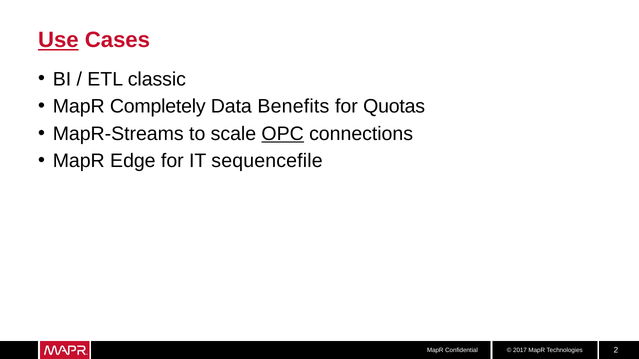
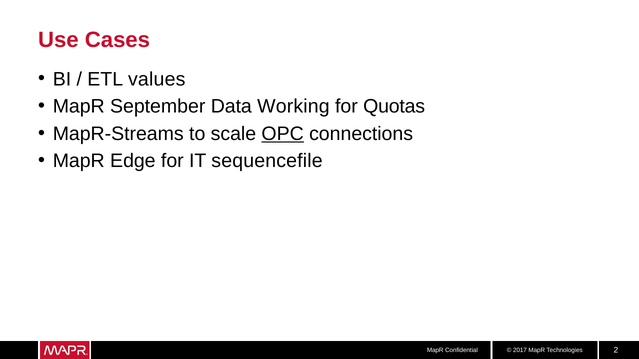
Use underline: present -> none (58, 40)
classic: classic -> values (157, 79)
Completely: Completely -> September (158, 107)
Benefits: Benefits -> Working (293, 107)
